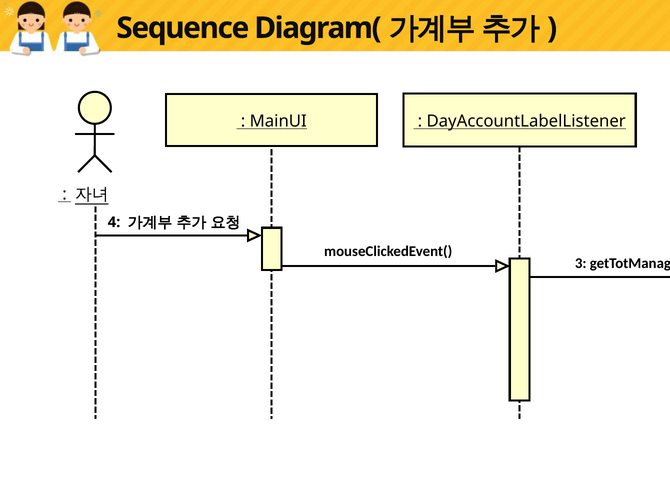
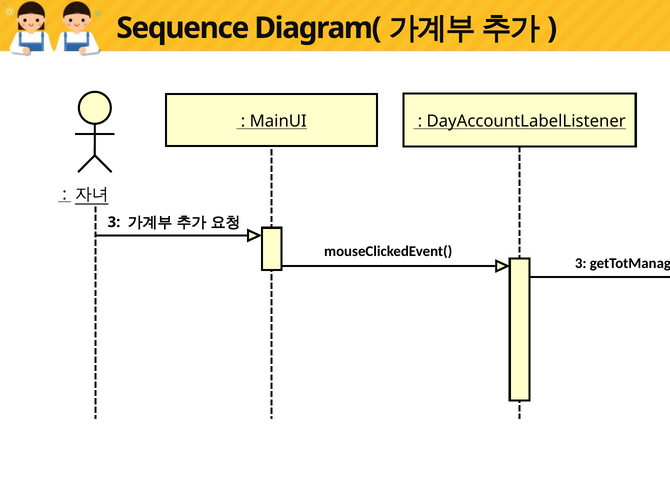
4: 4 -> 3 (114, 222)
